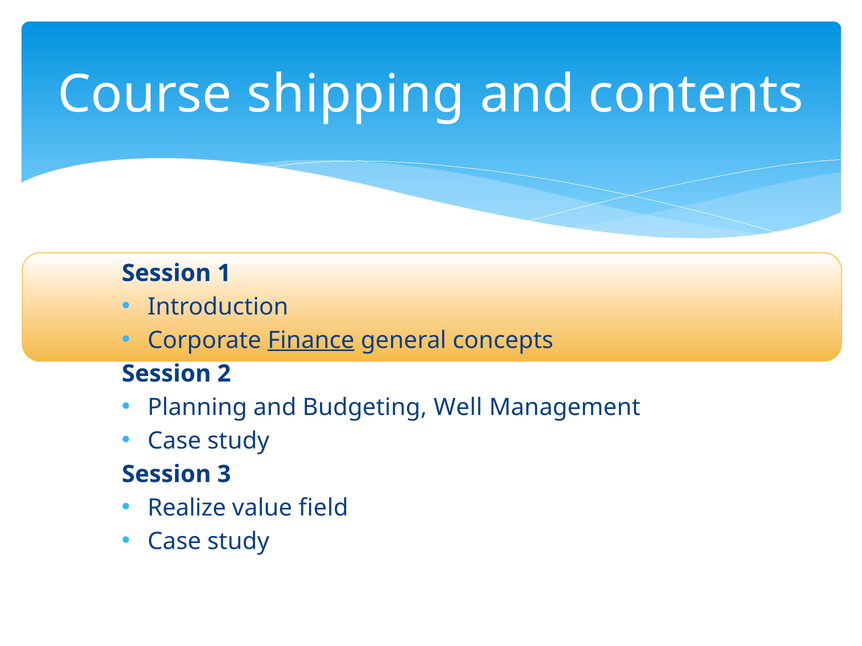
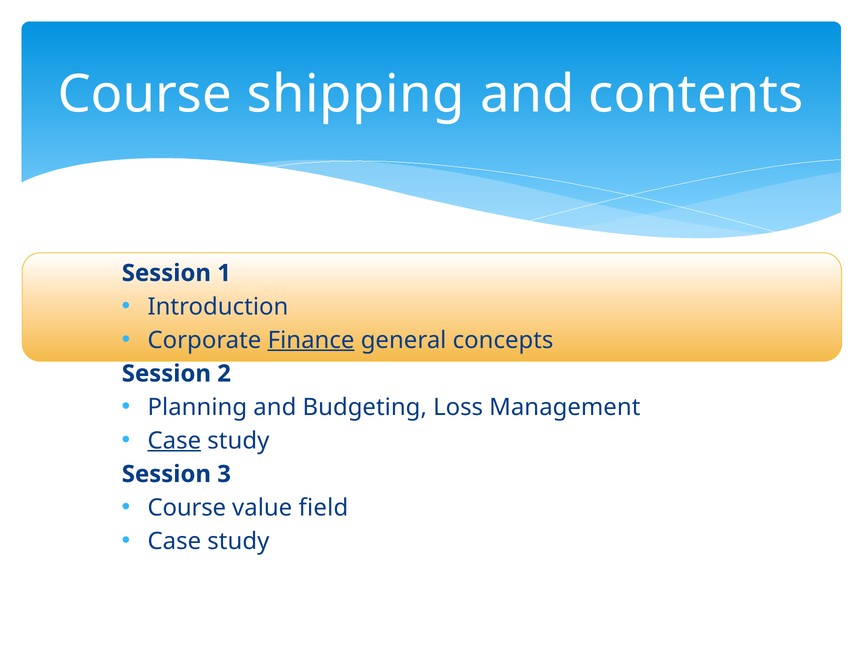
Well: Well -> Loss (458, 407)
Case underline: none -> present (174, 441)
Realize: Realize -> Course (187, 508)
